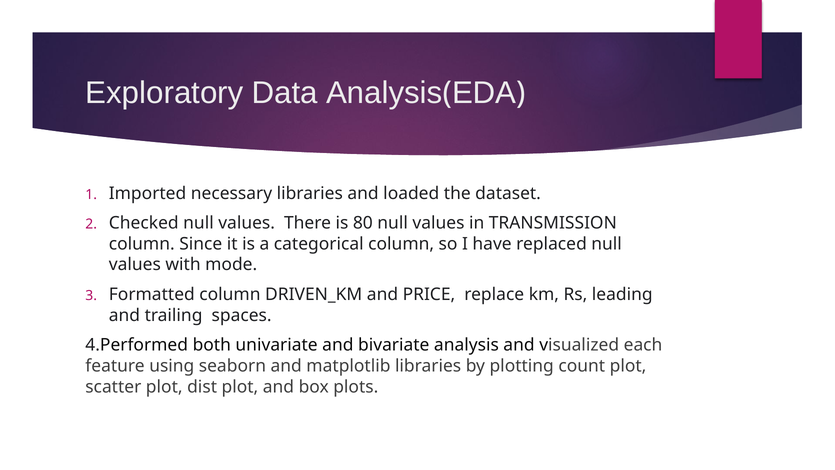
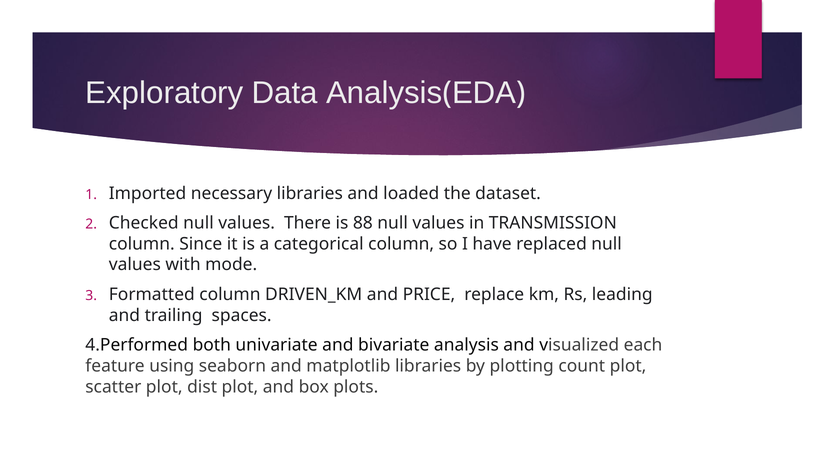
80: 80 -> 88 (363, 223)
